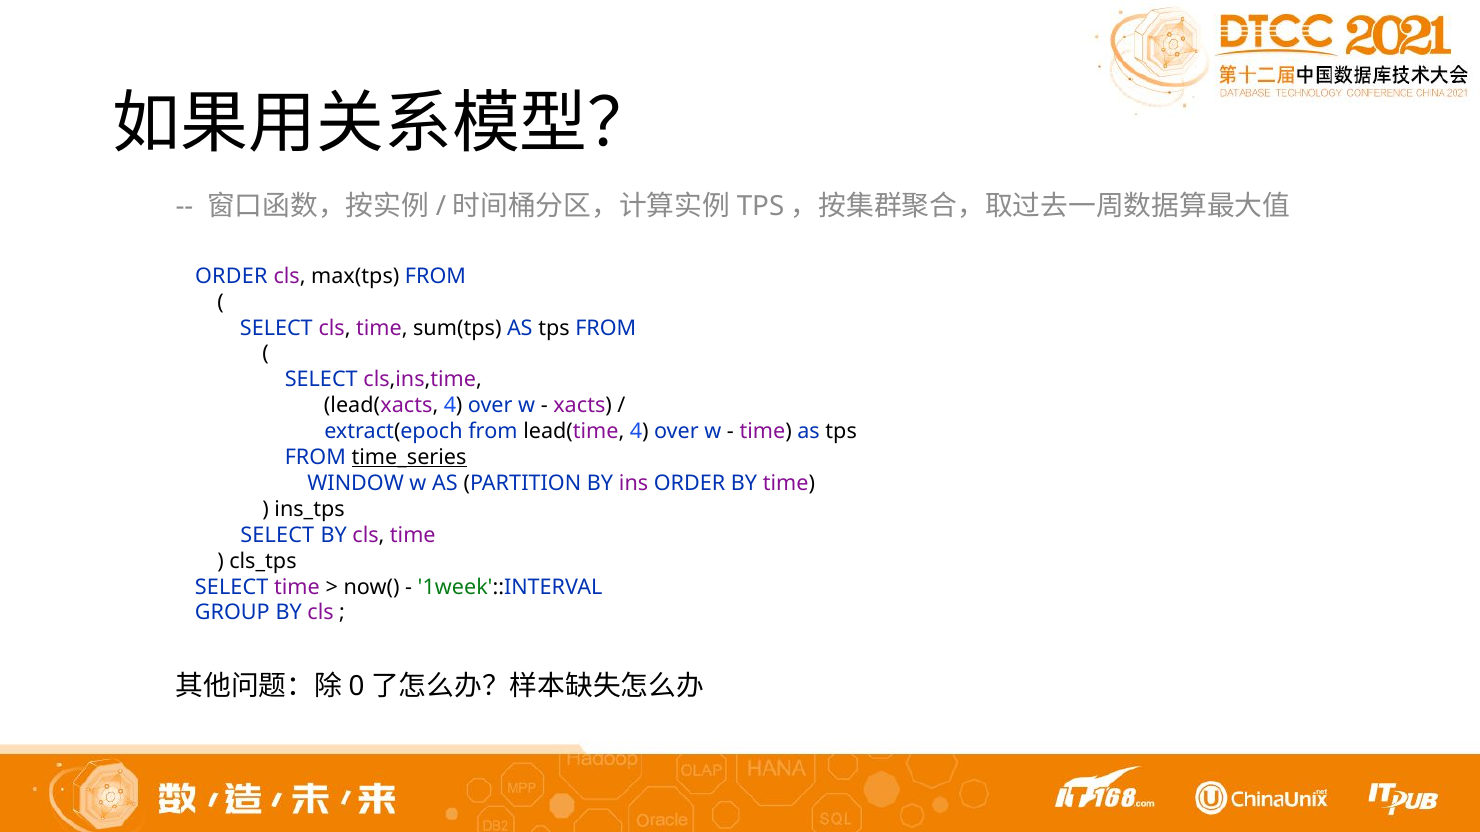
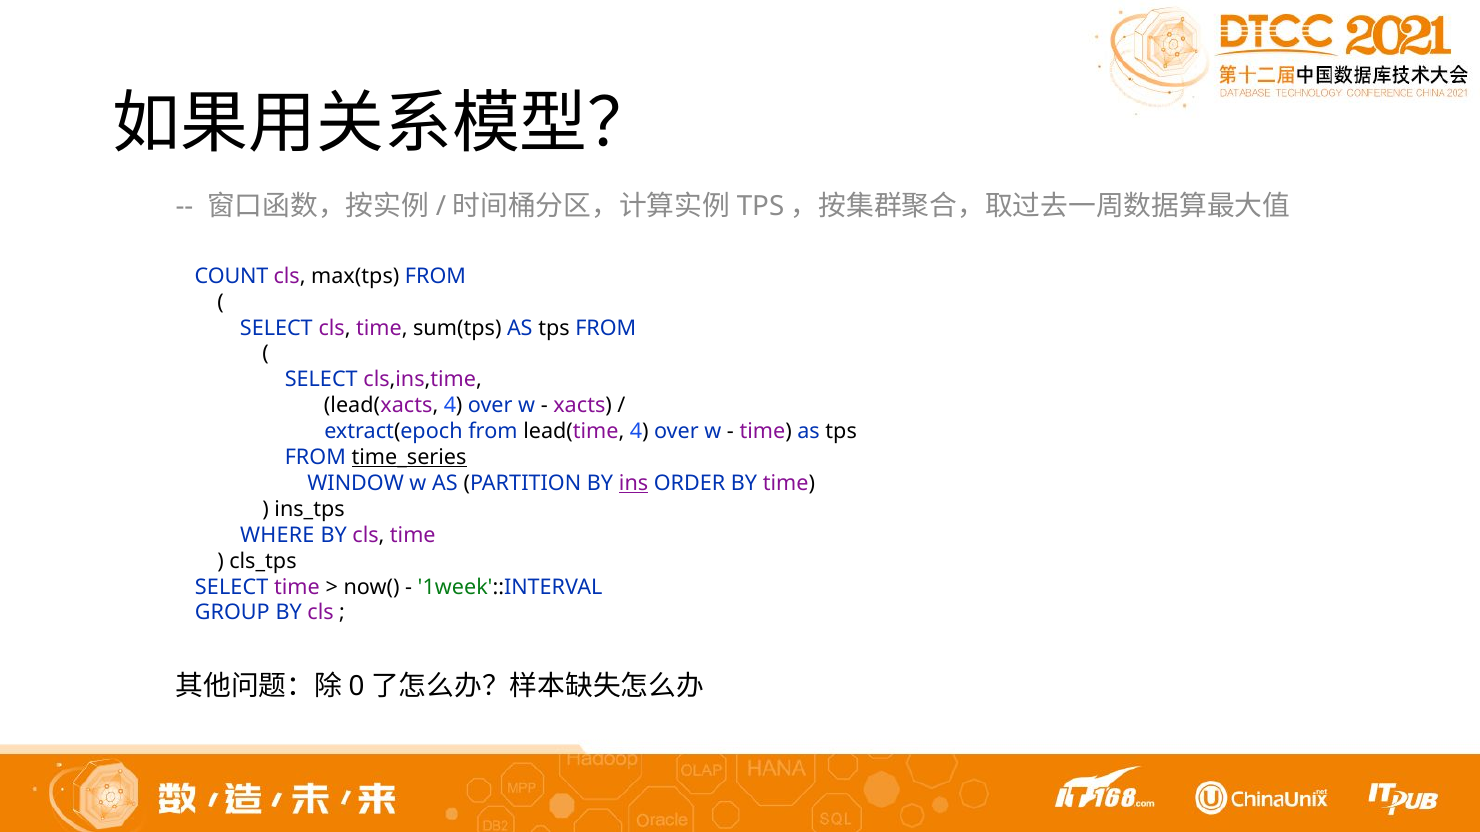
ORDER: ORDER -> COUNT (231, 276)
ins underline: none -> present (634, 484)
SELECT: SELECT -> WHERE (277, 535)
